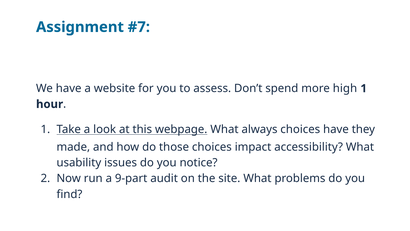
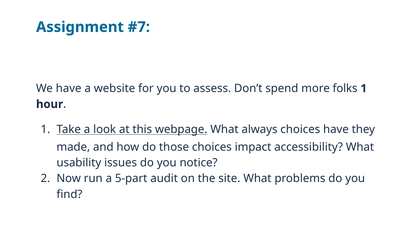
high: high -> folks (345, 88)
9-part: 9-part -> 5-part (131, 178)
